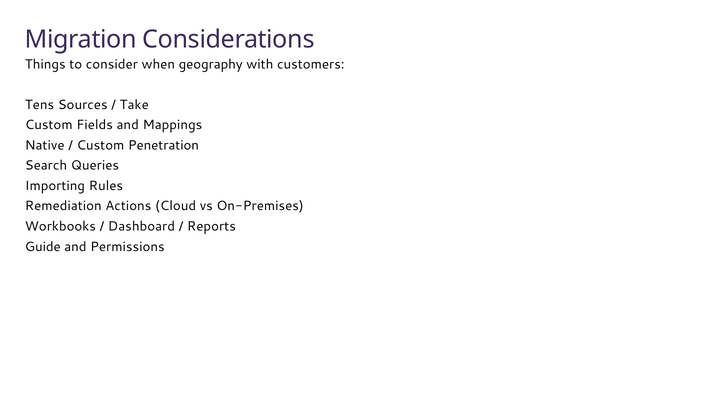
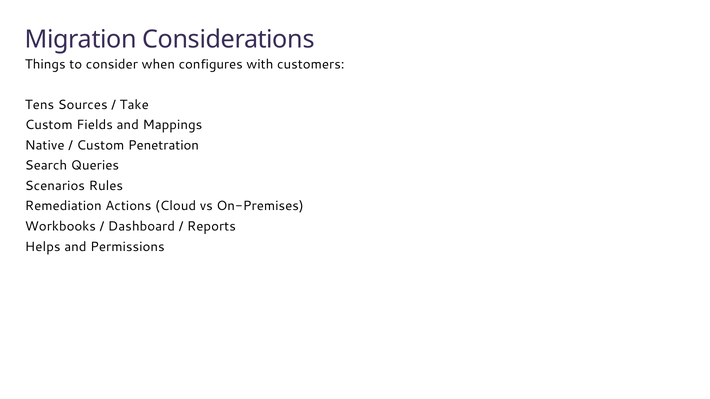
geography: geography -> configures (211, 64)
Importing: Importing -> Scenarios (55, 186)
Guide: Guide -> Helps (43, 247)
